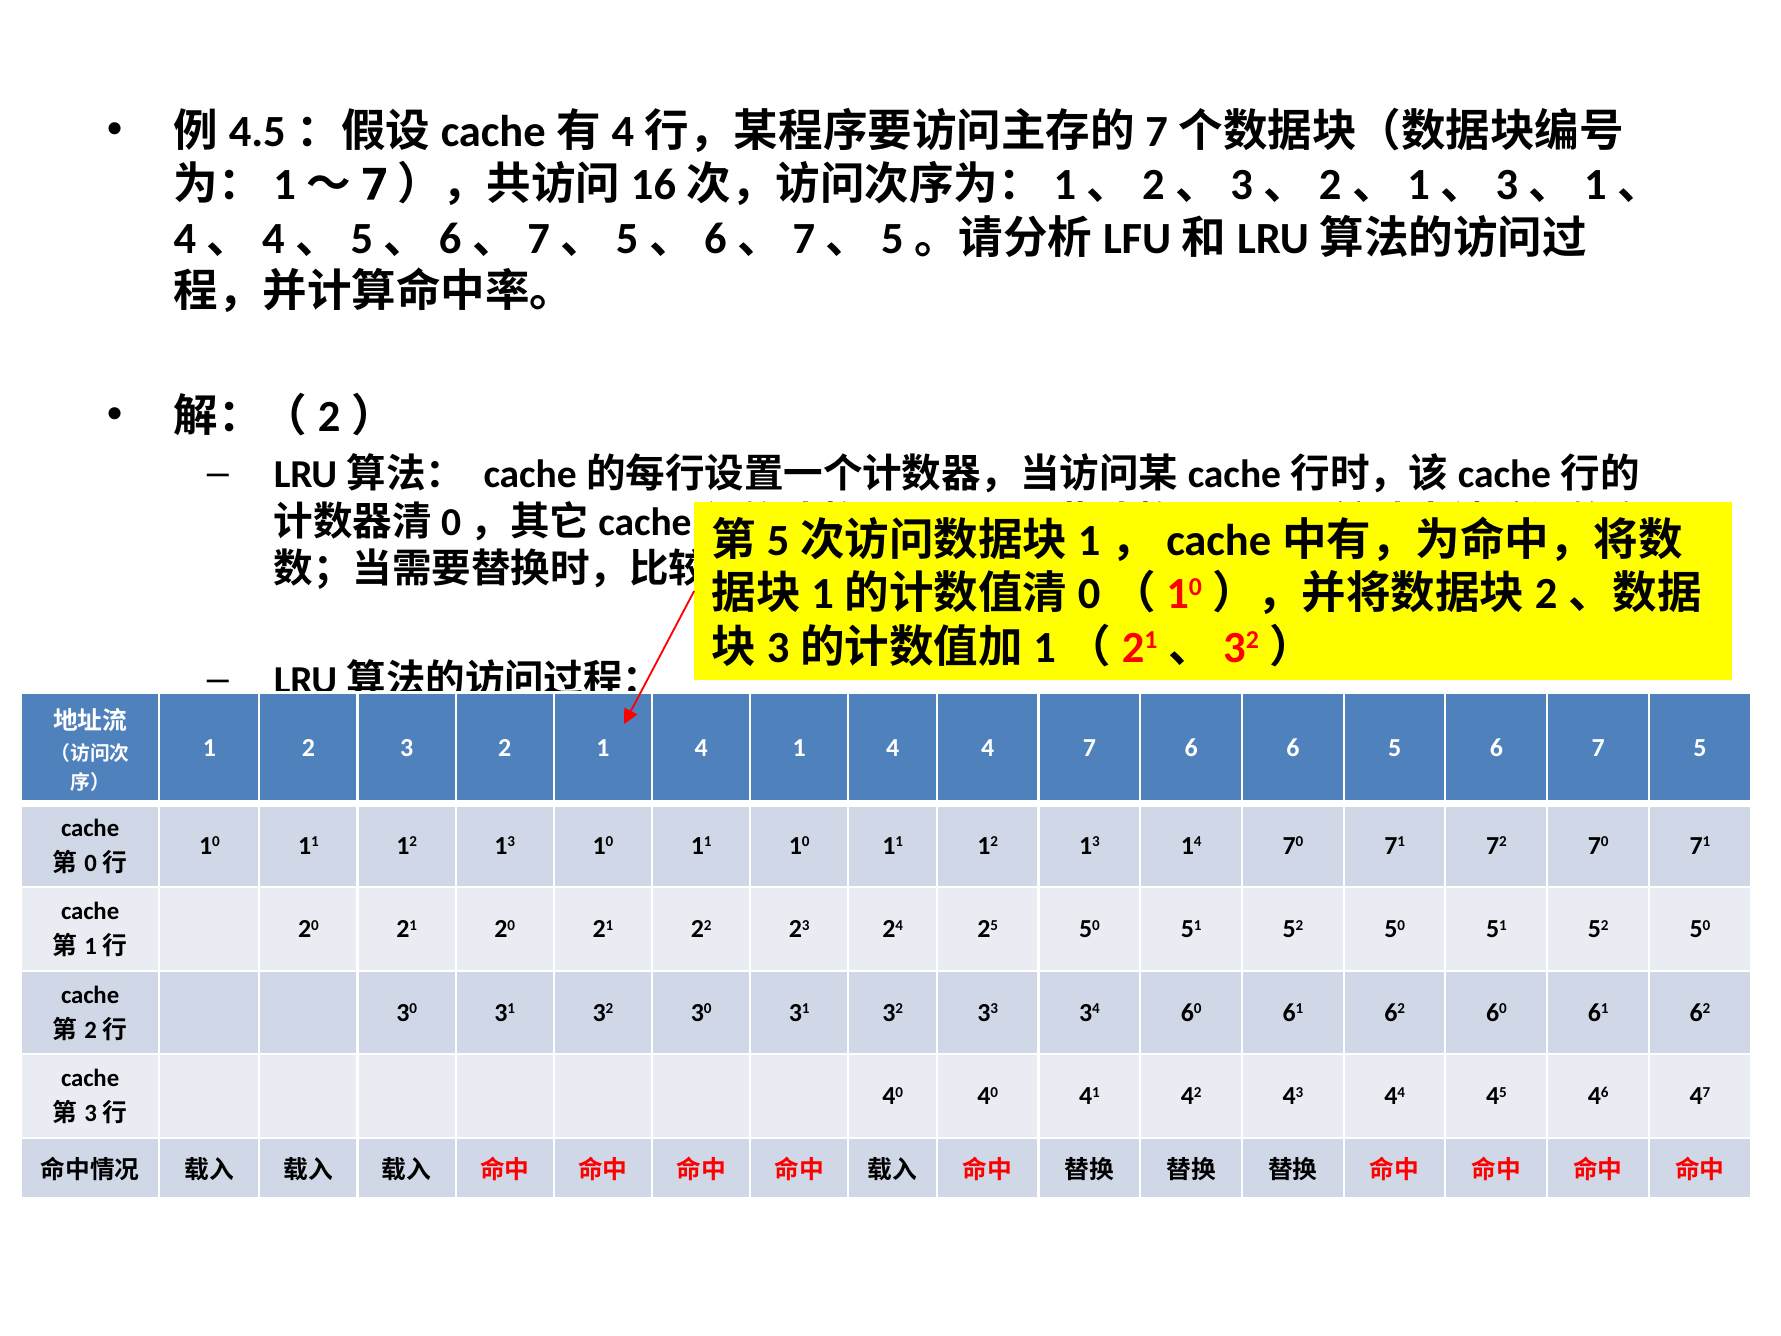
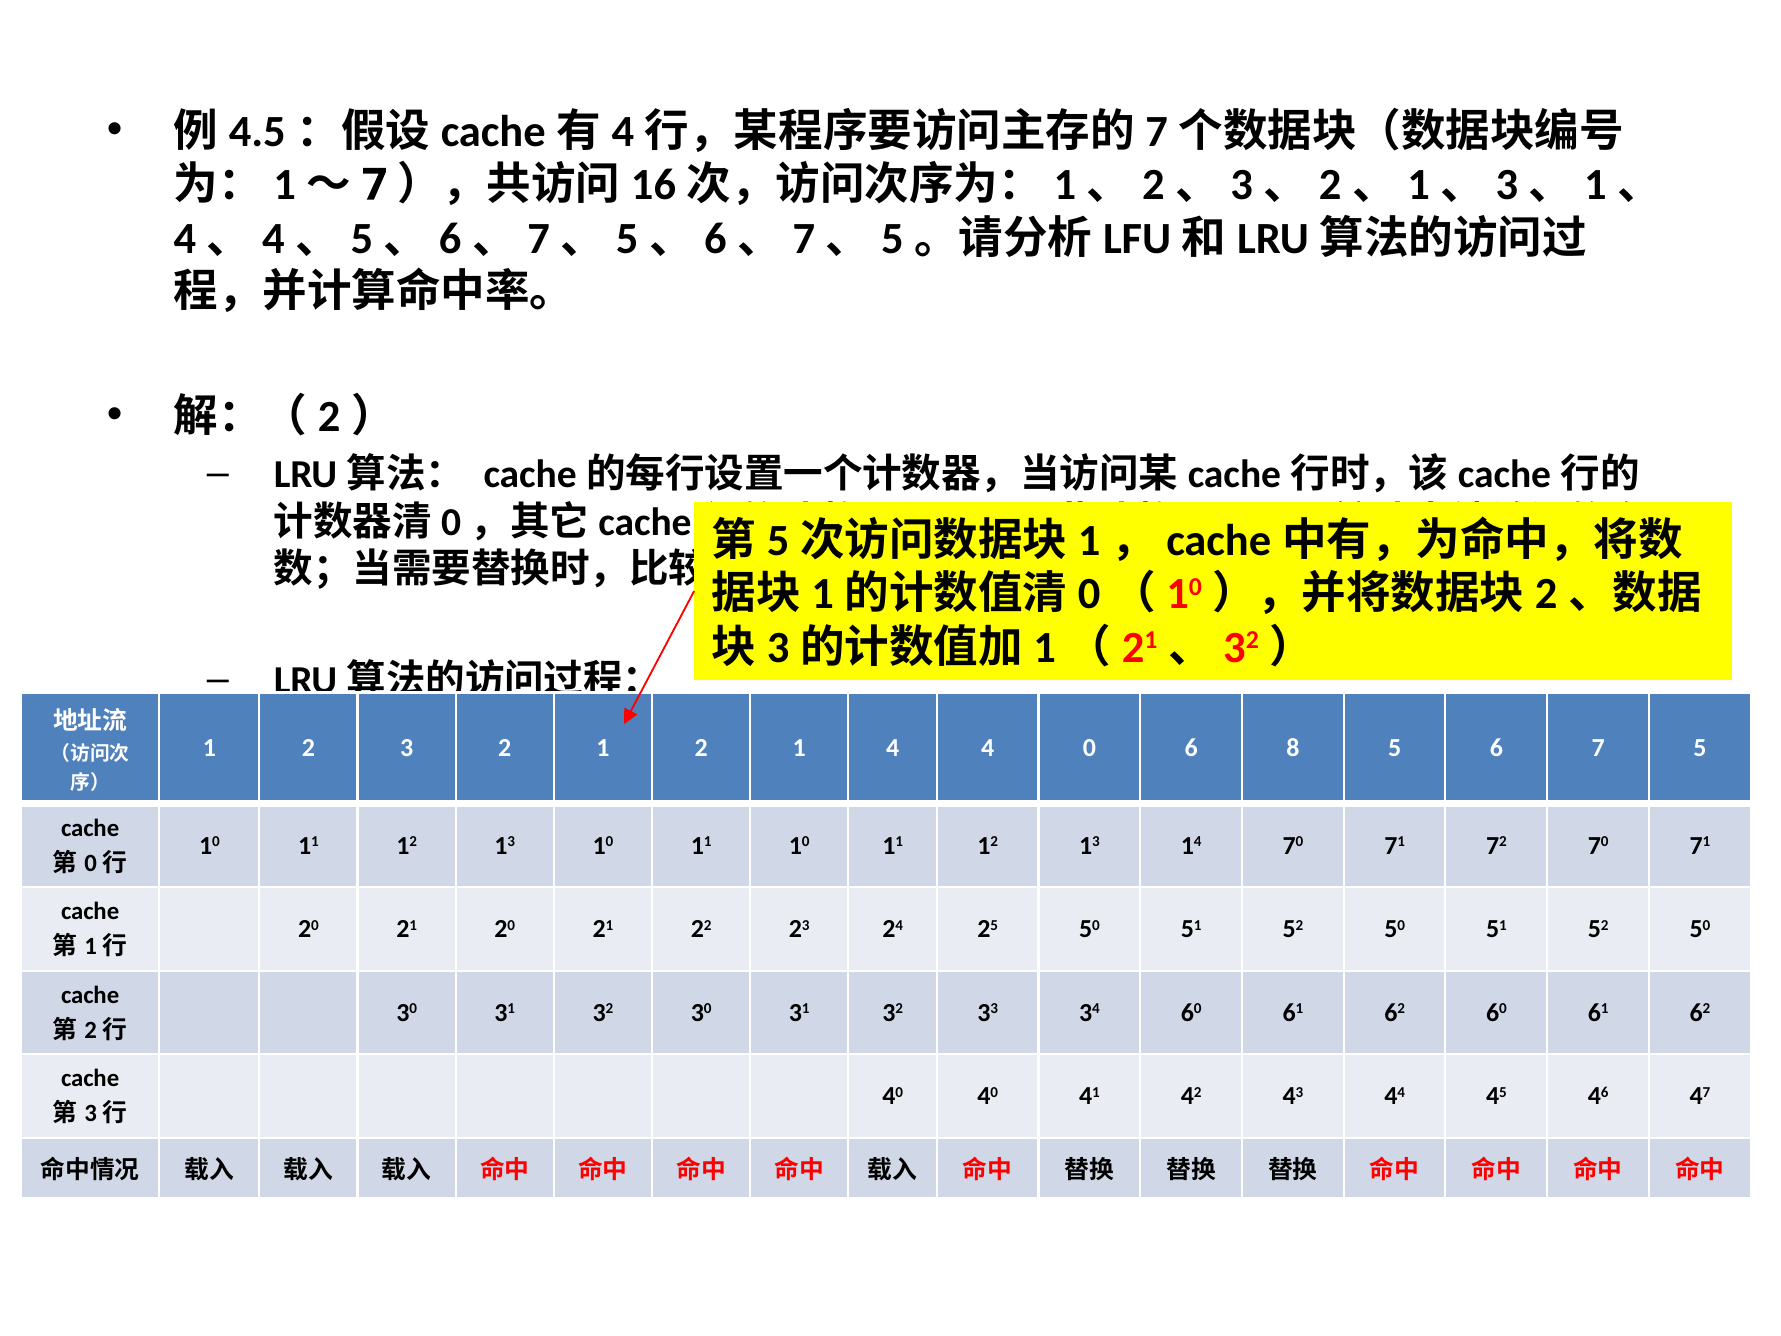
2 1 4: 4 -> 2 (701, 748)
4 7: 7 -> 0 (1089, 748)
6 6: 6 -> 8 (1293, 748)
